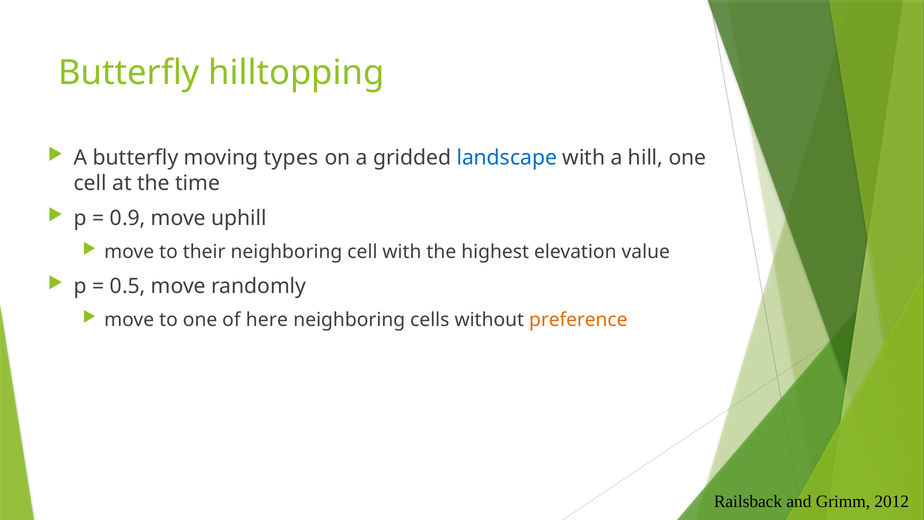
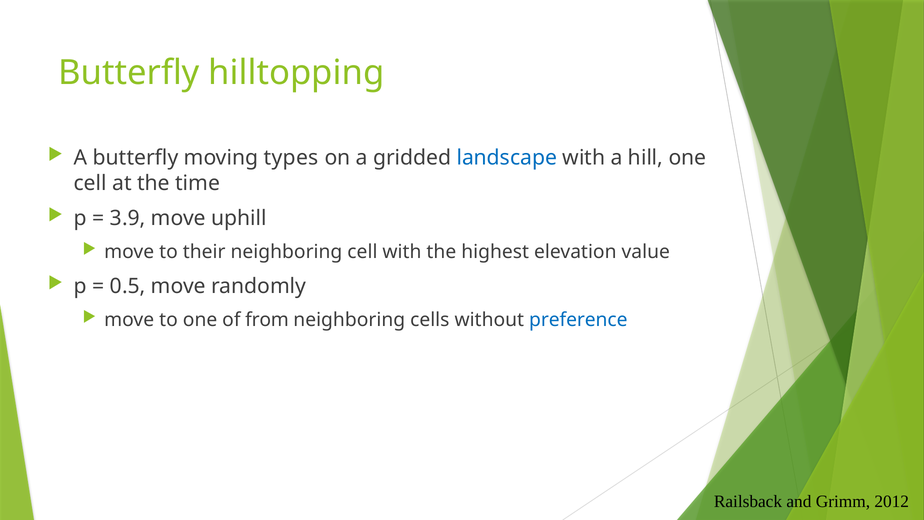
0.9: 0.9 -> 3.9 (128, 218)
here: here -> from (267, 320)
preference colour: orange -> blue (578, 320)
